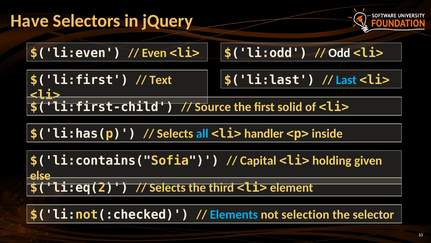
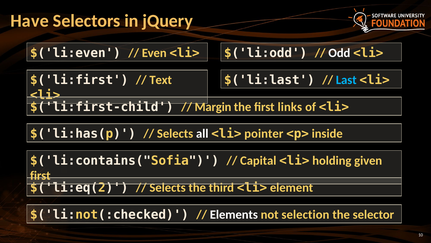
Source: Source -> Margin (213, 107)
solid: solid -> links (290, 107)
all colour: light blue -> white (202, 133)
handler: handler -> pointer (264, 133)
else: else -> first (40, 175)
Elements colour: light blue -> white (234, 214)
